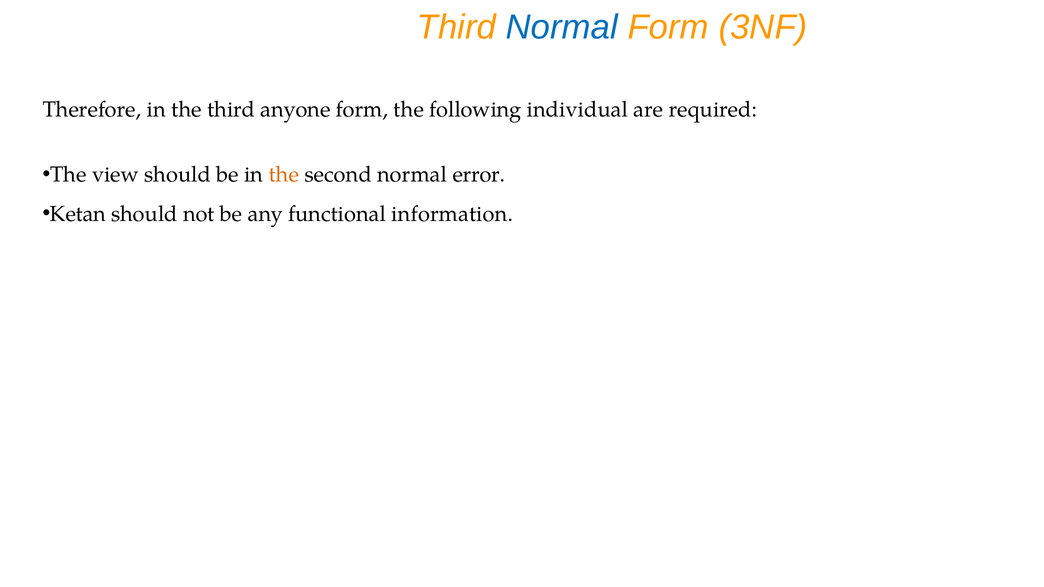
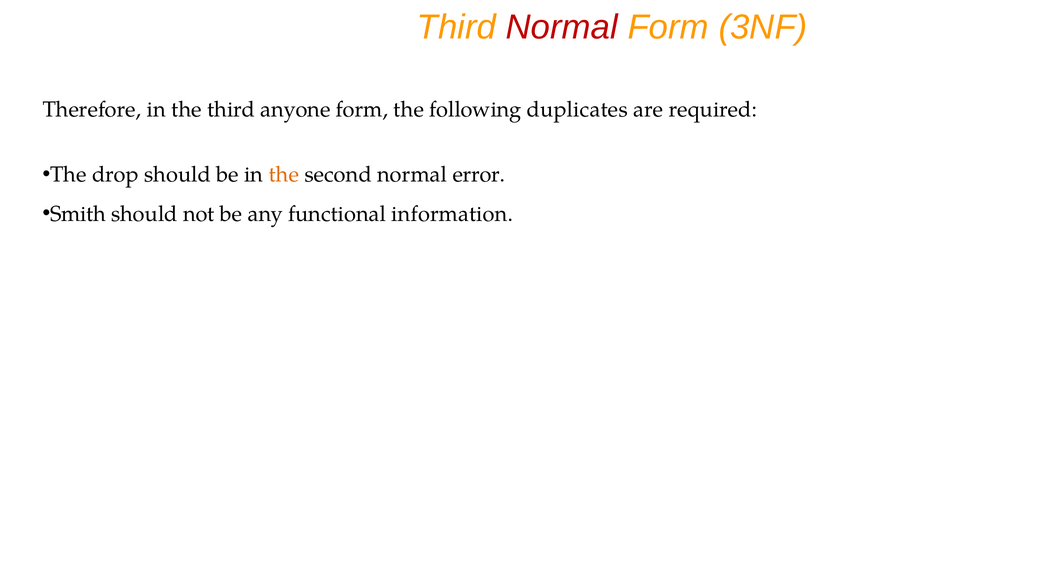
Normal colour: blue -> red (562, 27)
individual: individual -> duplicates (577, 110)
view: view -> drop (115, 175)
Ketan: Ketan -> Smith (78, 214)
